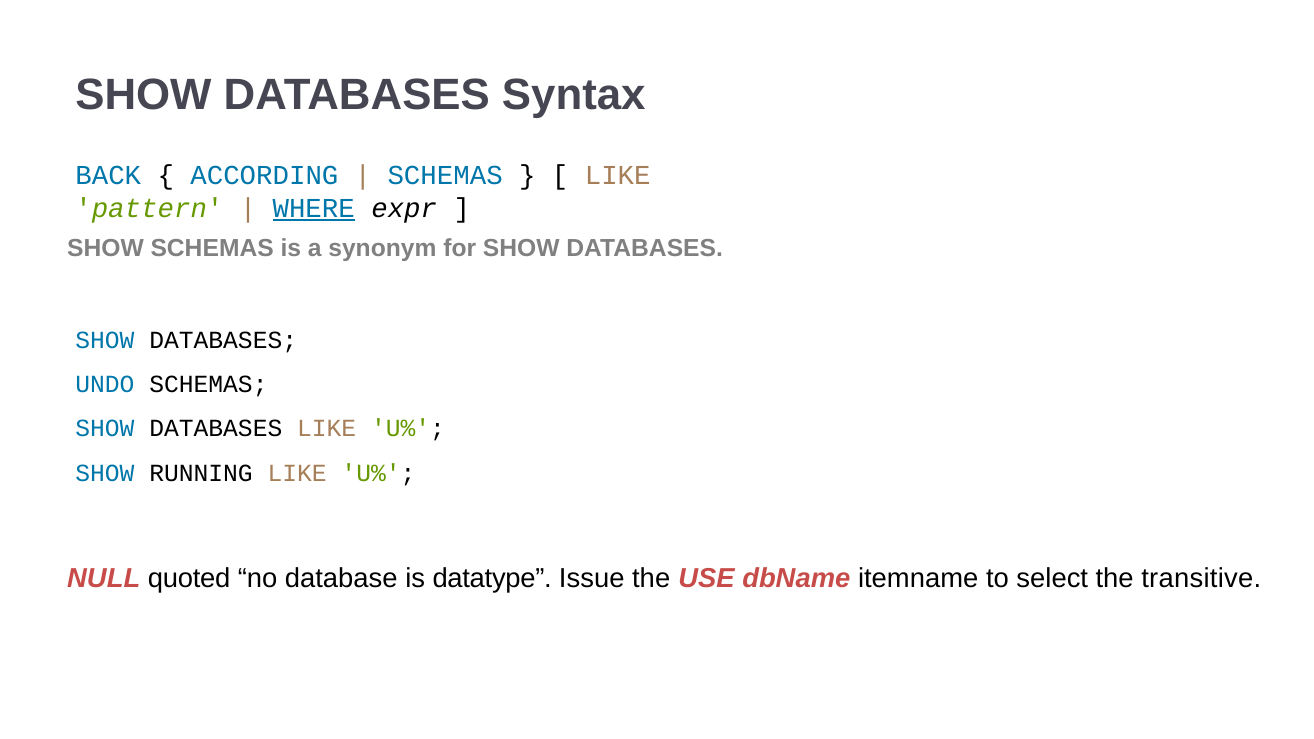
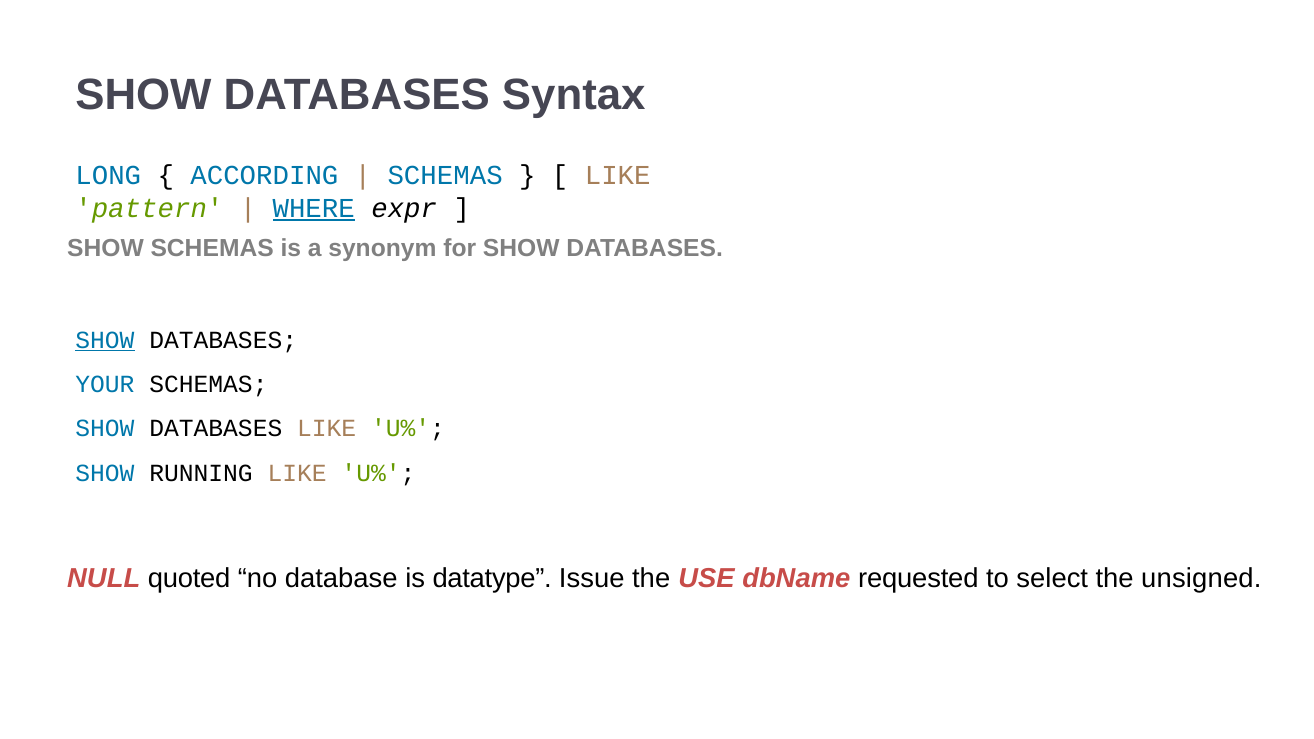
BACK: BACK -> LONG (108, 175)
SHOW underline: none -> present (105, 340)
UNDO: UNDO -> YOUR (105, 384)
itemname: itemname -> requested (918, 578)
transitive: transitive -> unsigned (1201, 578)
